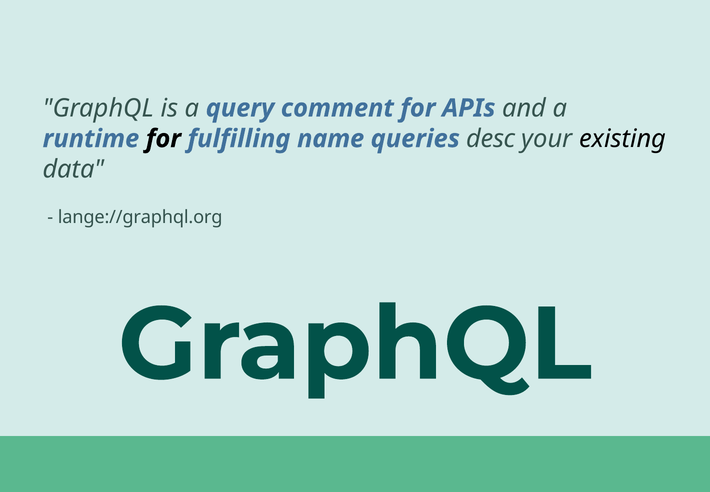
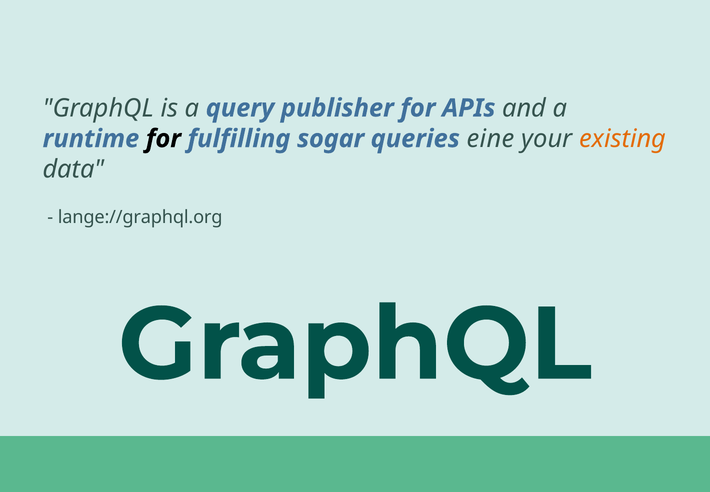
comment: comment -> publisher (337, 108)
name: name -> sogar (331, 139)
desc: desc -> eine (491, 139)
existing colour: black -> orange (623, 139)
